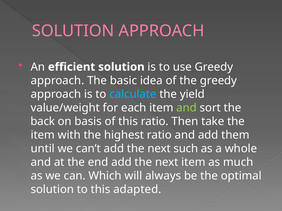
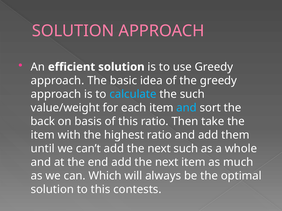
the yield: yield -> such (192, 94)
and colour: light green -> light blue (187, 108)
adapted: adapted -> contests (137, 190)
